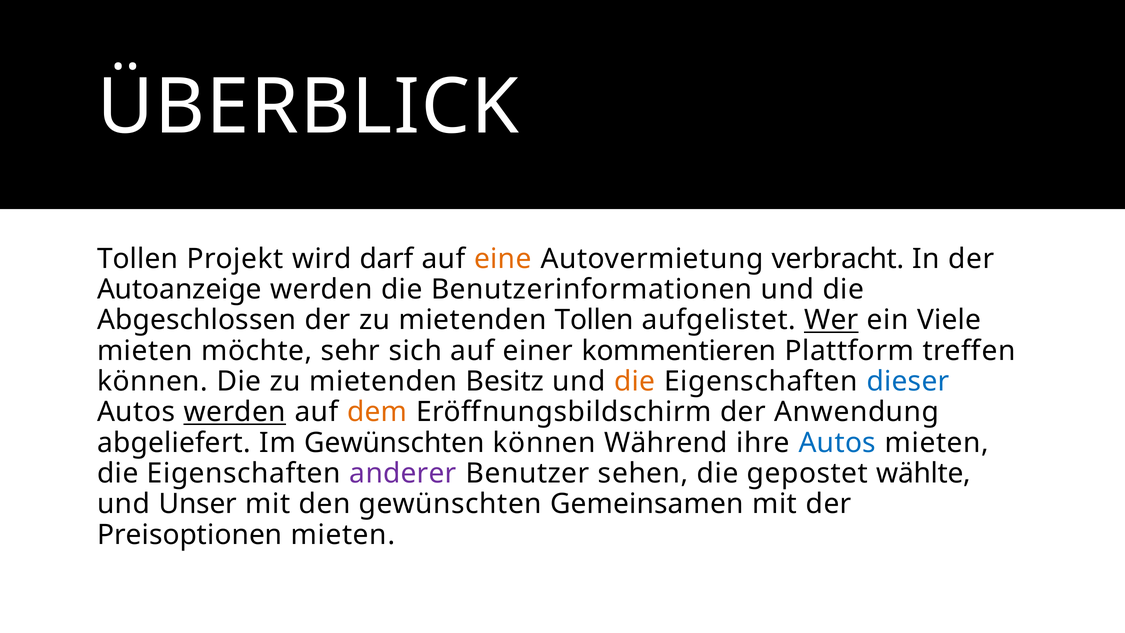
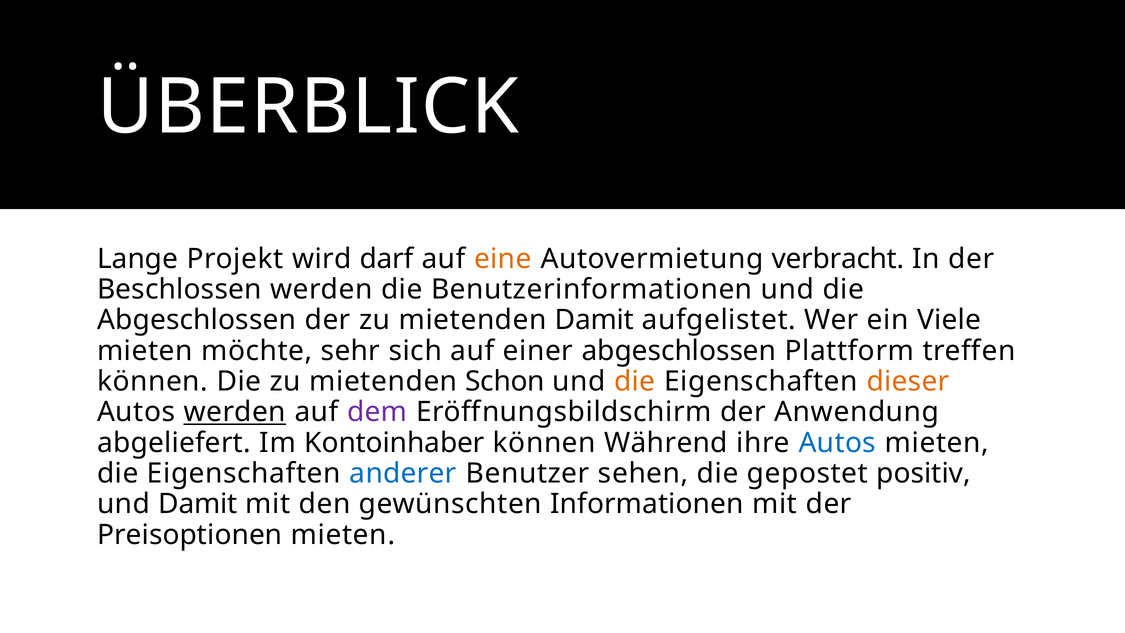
Tollen: Tollen -> Lange (138, 259)
Autoanzeige: Autoanzeige -> Beschlossen (179, 289)
mietenden Tollen: Tollen -> Damit (594, 320)
Wer underline: present -> none (831, 320)
einer kommentieren: kommentieren -> abgeschlossen (679, 351)
Besitz: Besitz -> Schon (505, 381)
dieser colour: blue -> orange (908, 381)
dem colour: orange -> purple (377, 412)
Im Gewünschten: Gewünschten -> Kontoinhaber (394, 443)
anderer colour: purple -> blue (403, 473)
wählte: wählte -> positiv (924, 473)
und Unser: Unser -> Damit (198, 504)
Gemeinsamen: Gemeinsamen -> Informationen (647, 504)
